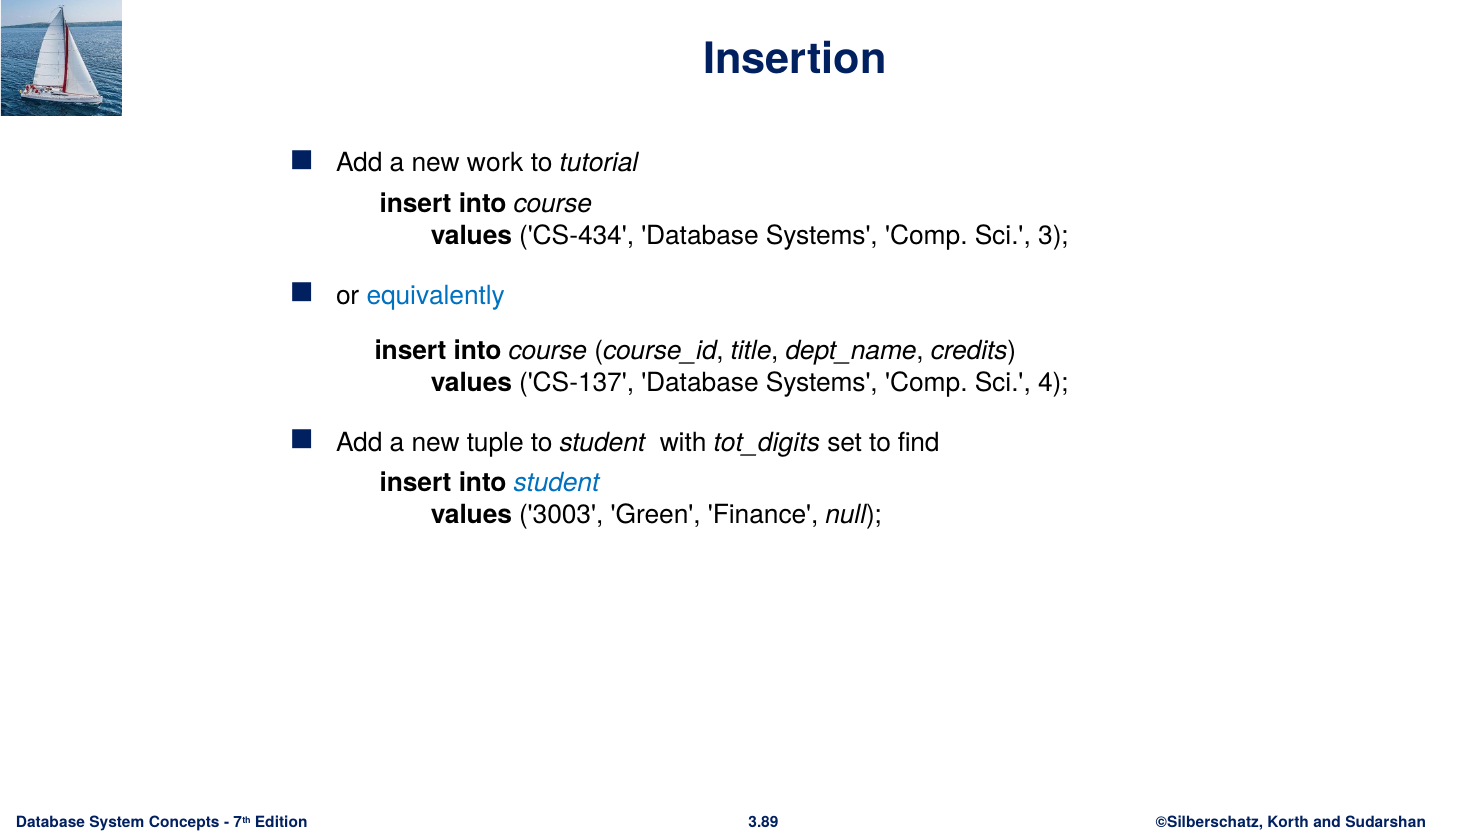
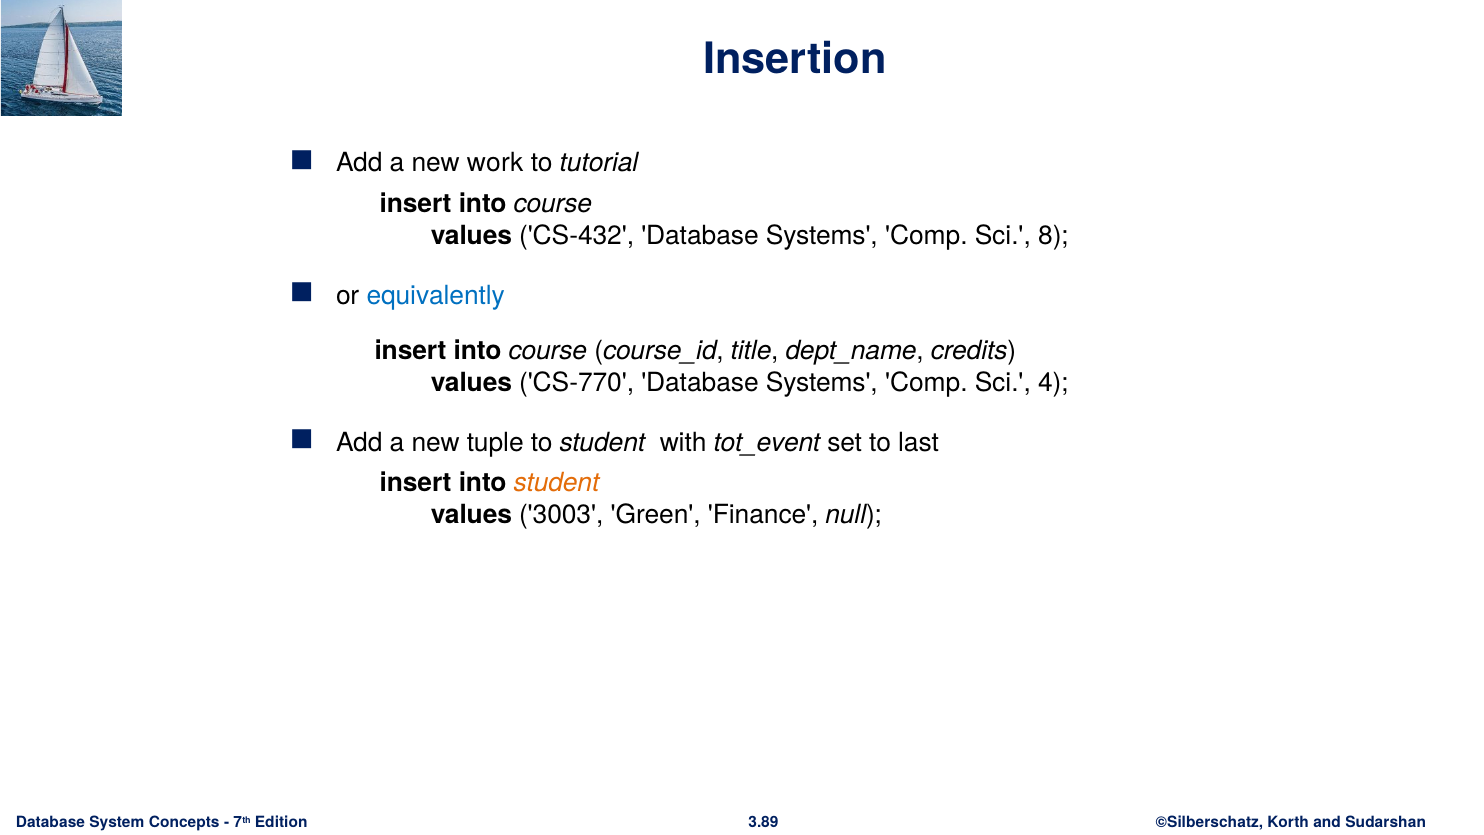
CS-434: CS-434 -> CS-432 (577, 235)
3: 3 -> 8 (1054, 235)
CS-137: CS-137 -> CS-770 (577, 382)
tot_digits: tot_digits -> tot_event (767, 442)
find: find -> last (919, 442)
student colour: blue -> orange (556, 483)
